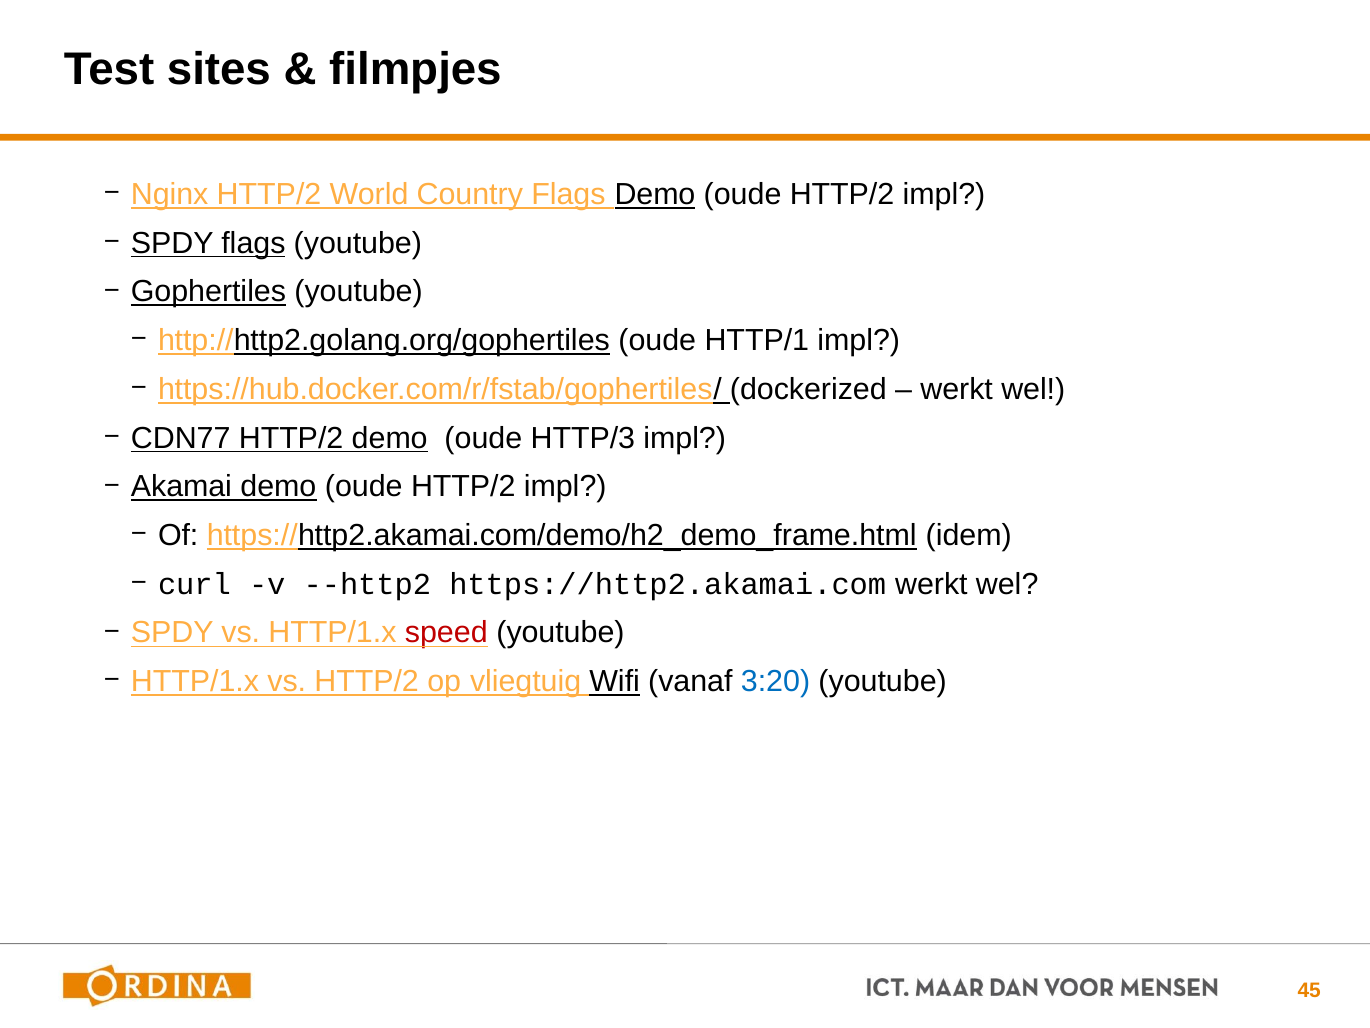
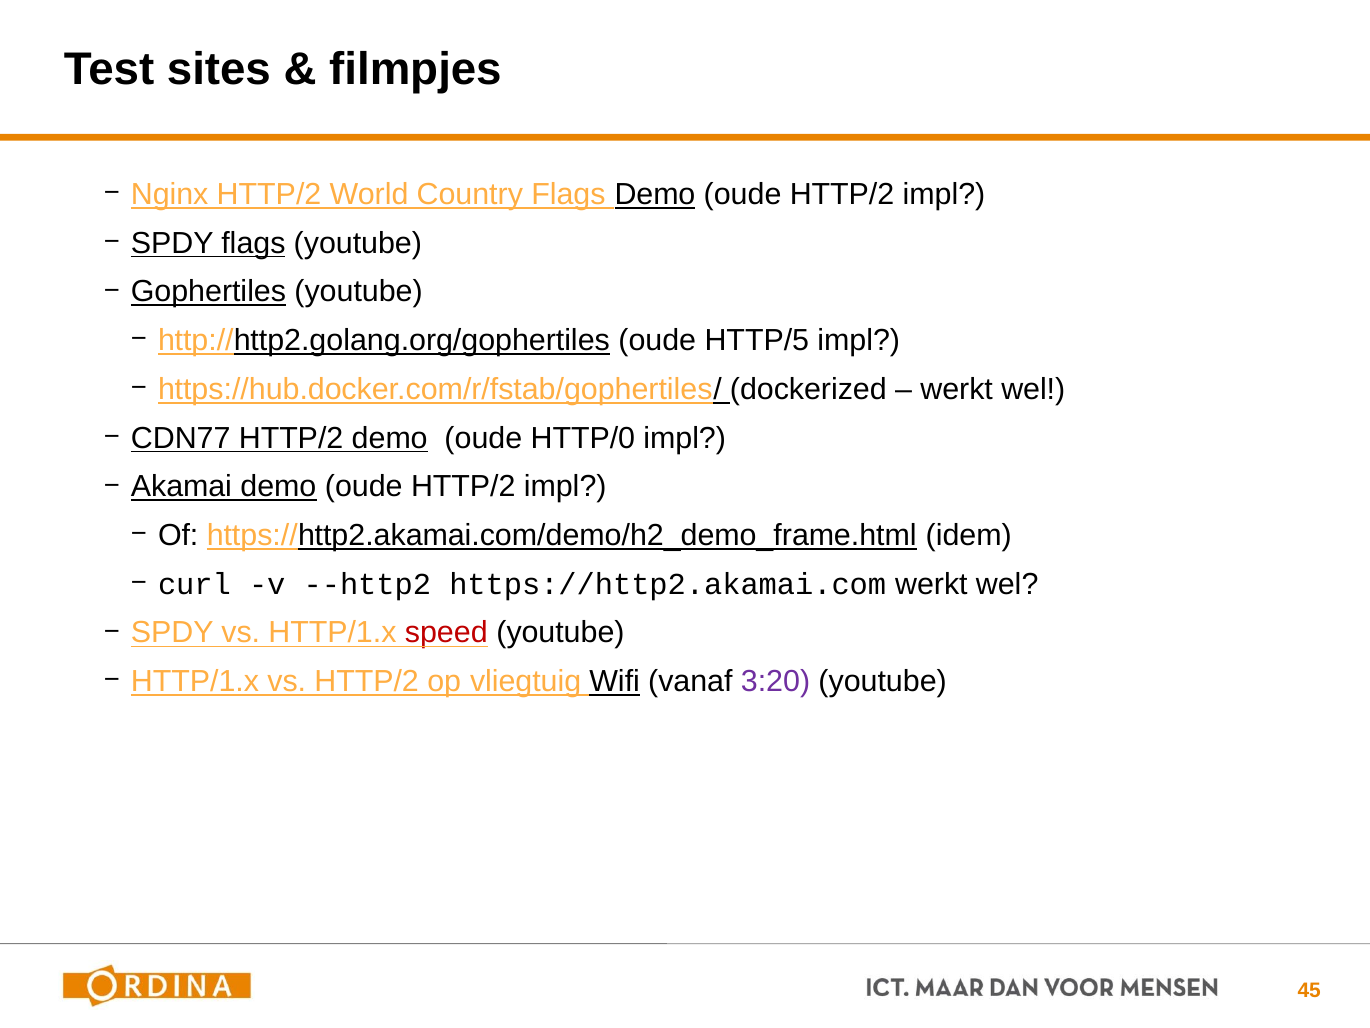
HTTP/1: HTTP/1 -> HTTP/5 (757, 340)
HTTP/3: HTTP/3 -> HTTP/0 (583, 438)
3:20 colour: blue -> purple (776, 681)
